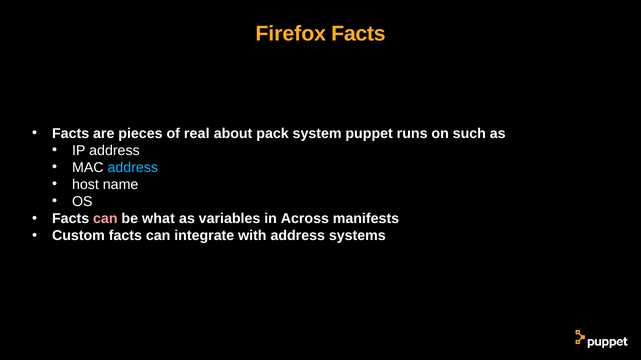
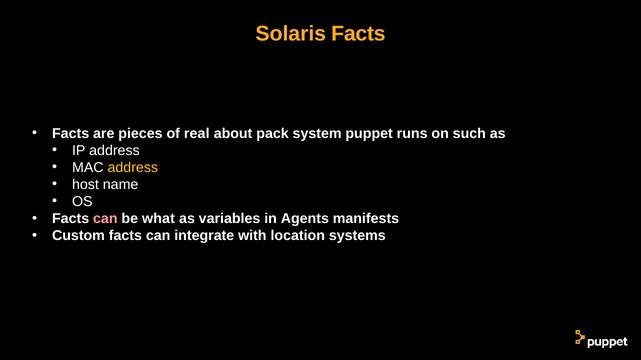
Firefox: Firefox -> Solaris (291, 34)
address colour: light blue -> yellow (133, 168)
Across: Across -> Agents (305, 219)
with address: address -> location (298, 236)
